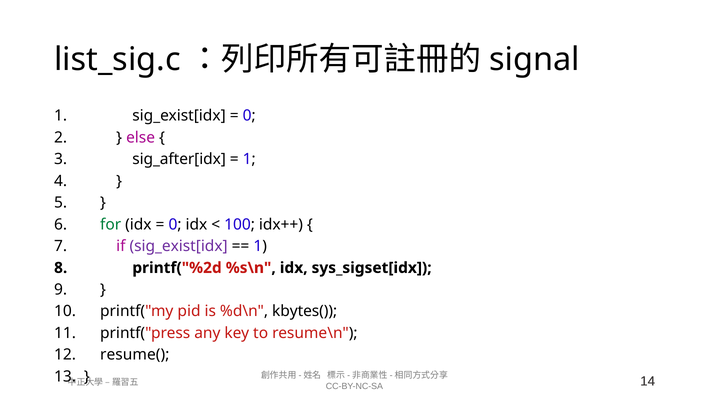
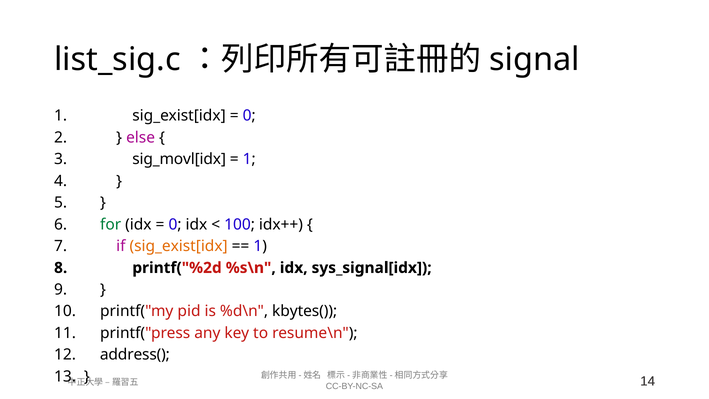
sig_after[idx: sig_after[idx -> sig_movl[idx (179, 159)
sig_exist[idx colour: purple -> orange (179, 246)
sys_sigset[idx: sys_sigset[idx -> sys_signal[idx (372, 268)
resume(: resume( -> address( (135, 355)
